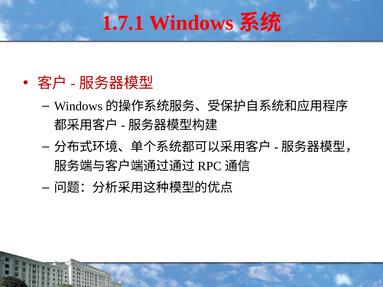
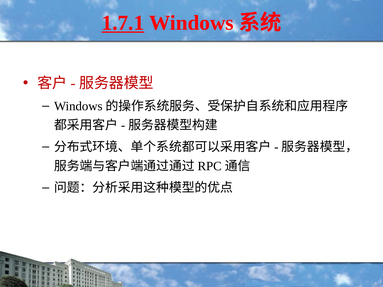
1.7.1 underline: none -> present (123, 23)
